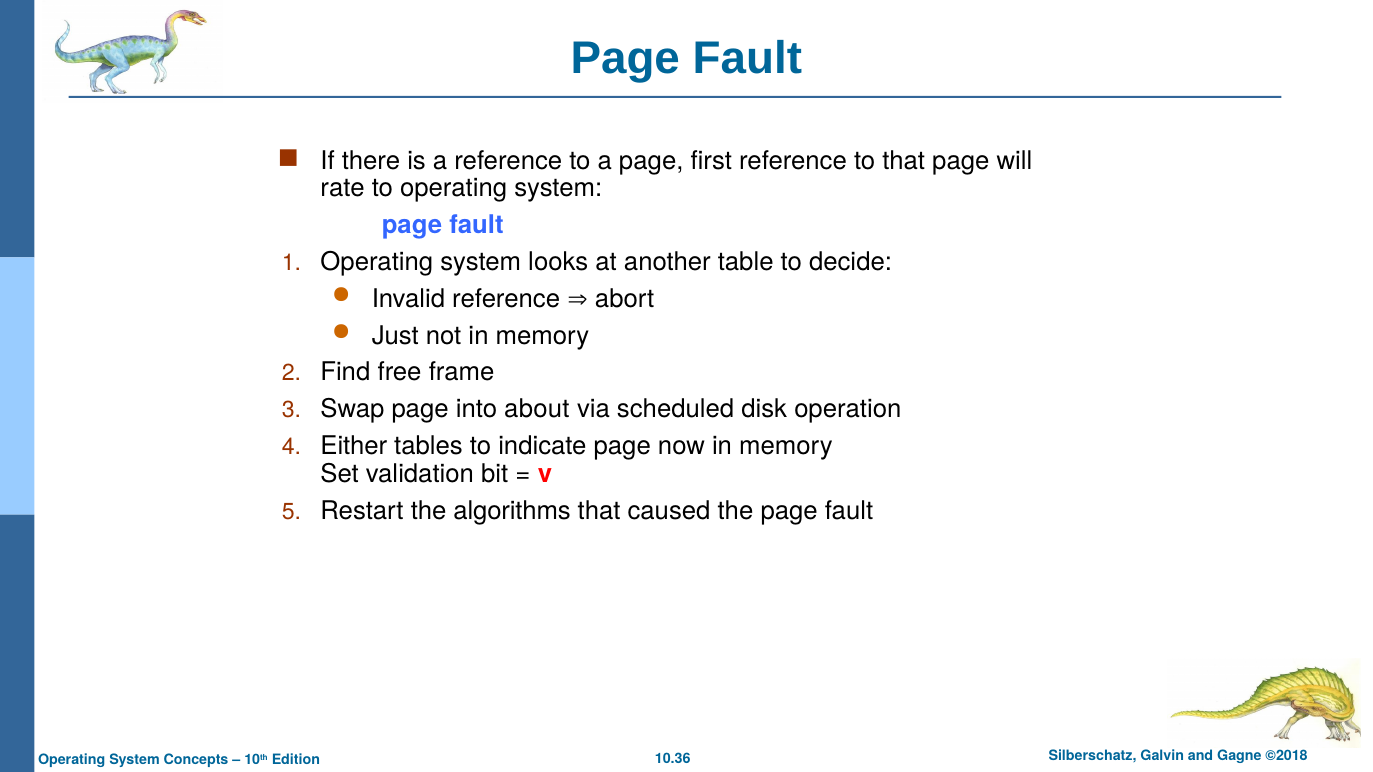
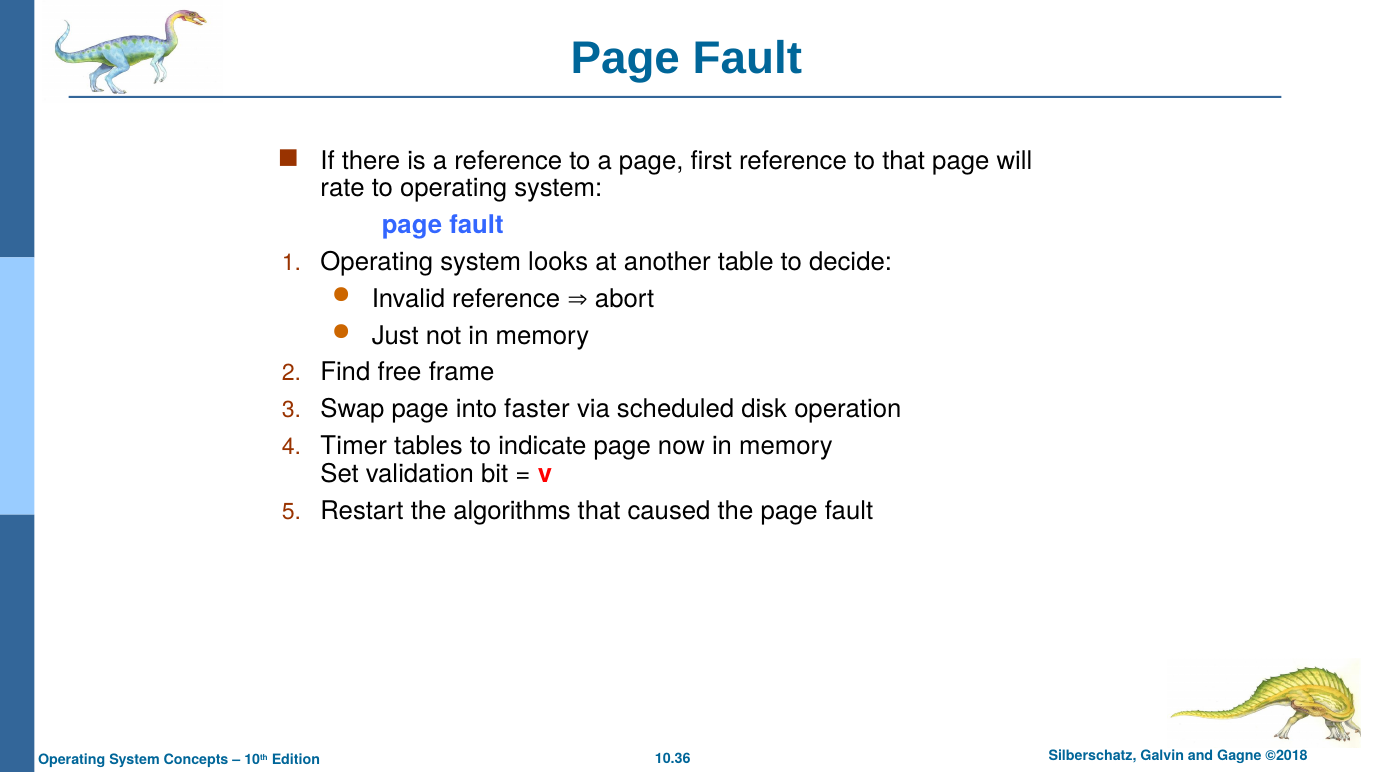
about: about -> faster (537, 409)
Either: Either -> Timer (354, 446)
